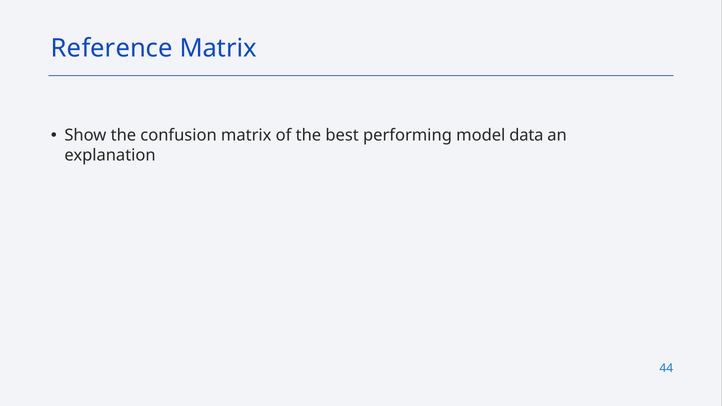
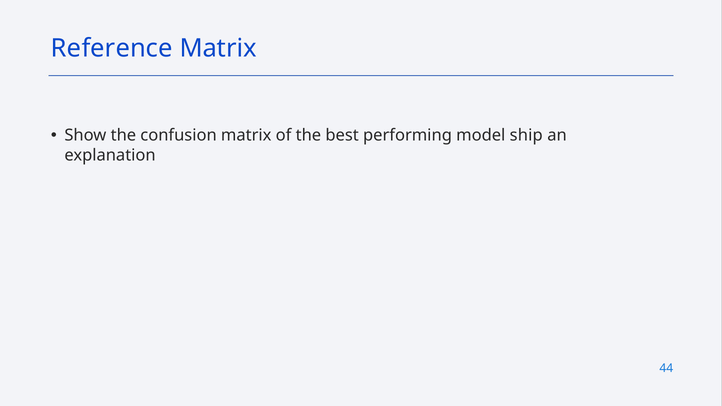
data: data -> ship (526, 136)
